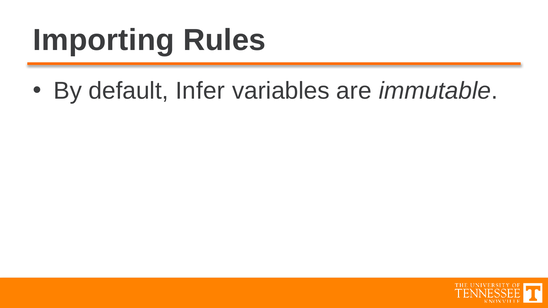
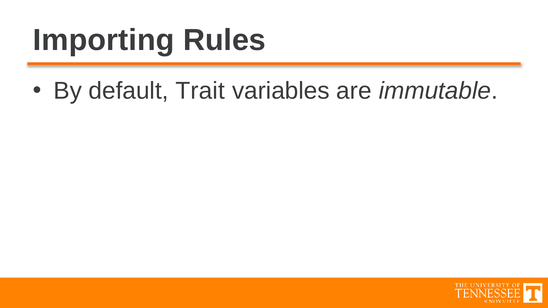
Infer: Infer -> Trait (200, 91)
